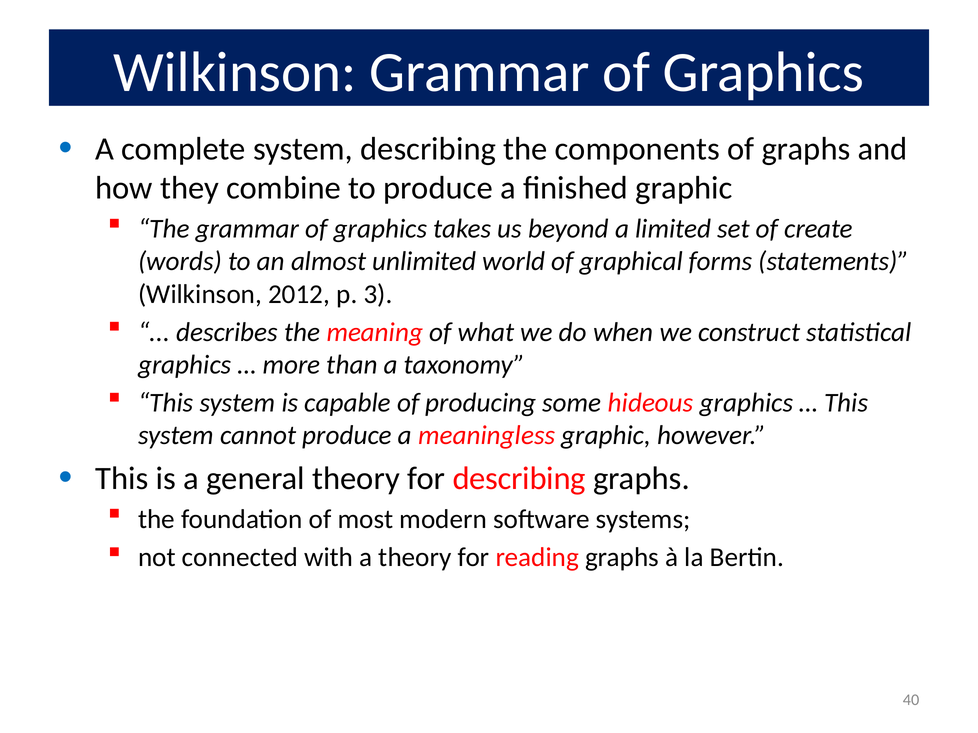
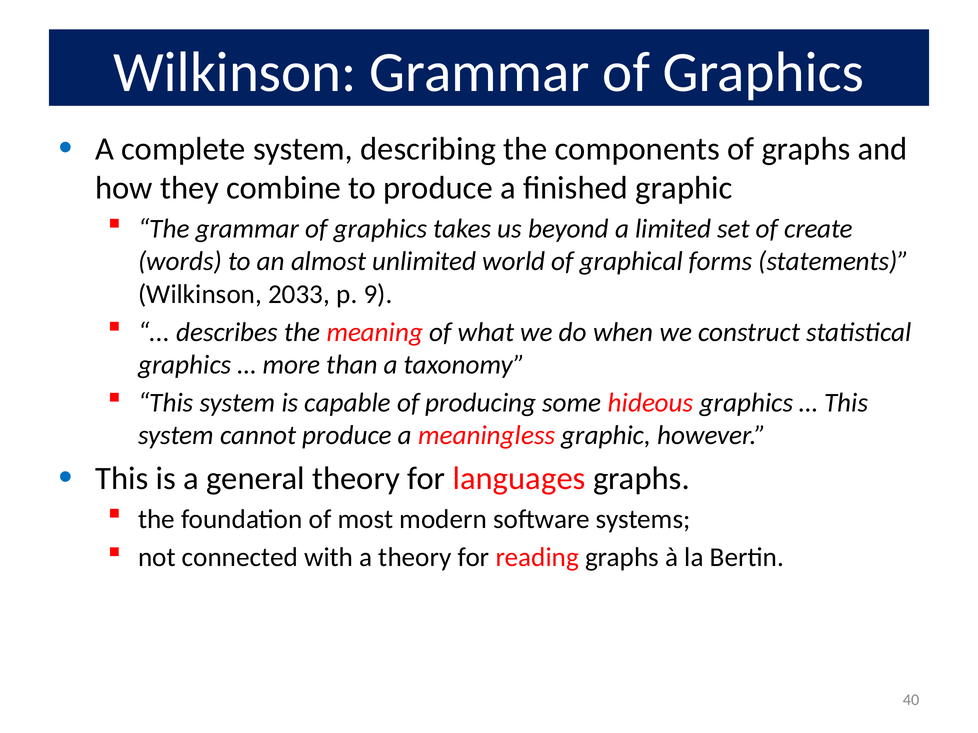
2012: 2012 -> 2033 (299, 294)
3: 3 -> 9 (378, 294)
for describing: describing -> languages (519, 479)
